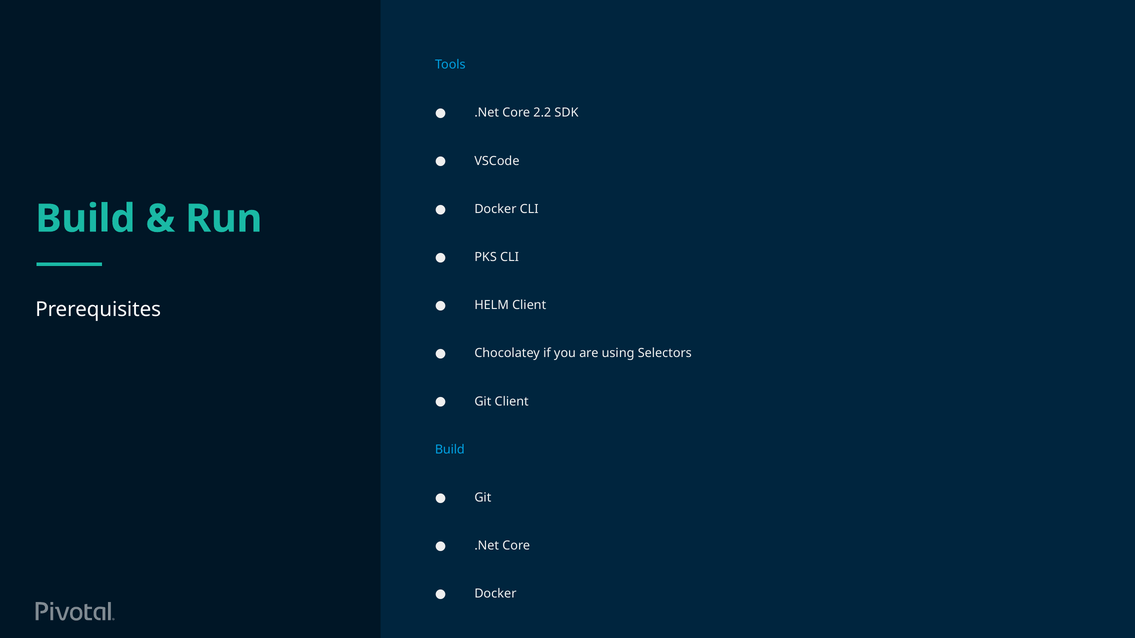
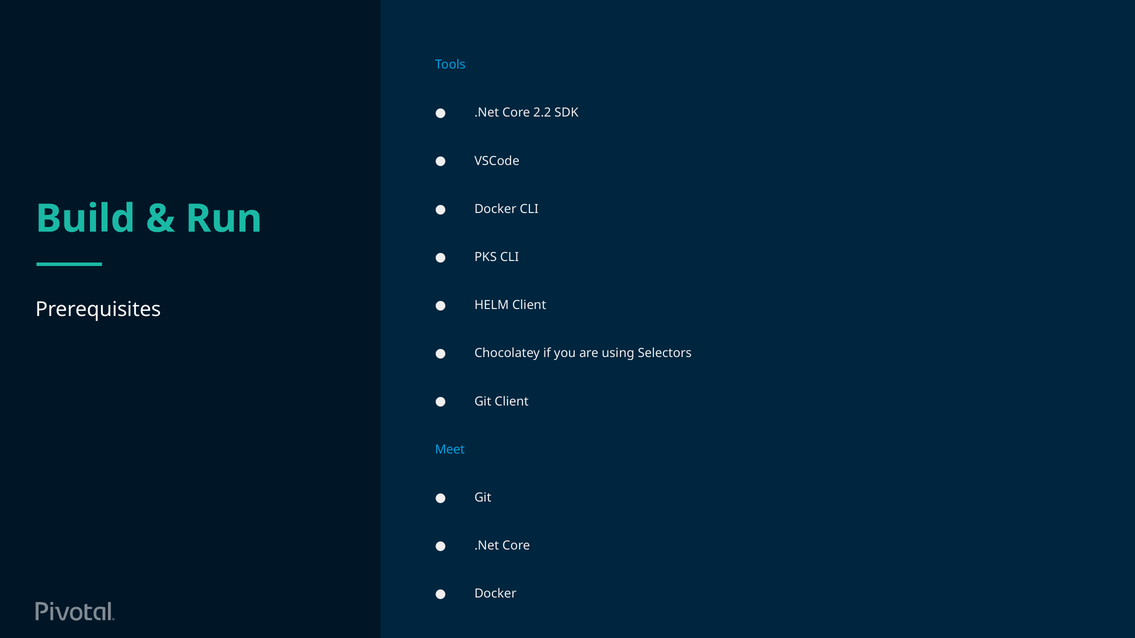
Build: Build -> Meet (450, 450)
